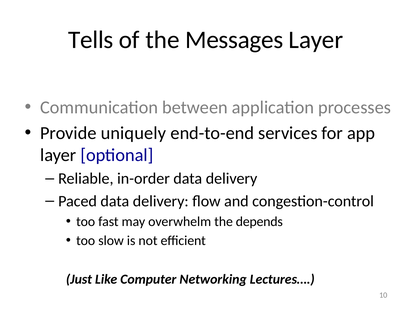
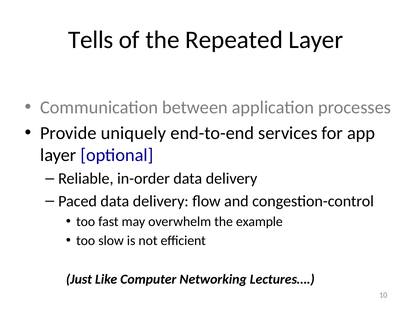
Messages: Messages -> Repeated (234, 40)
depends: depends -> example (259, 222)
